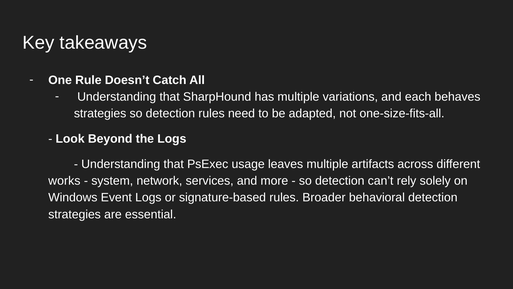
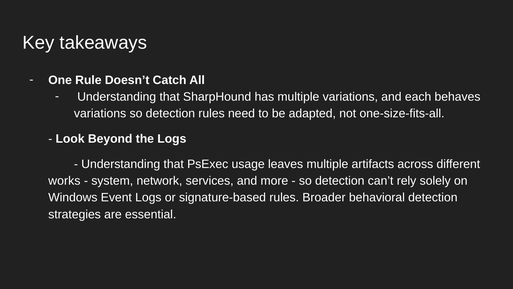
strategies: strategies -> variations (100, 113)
